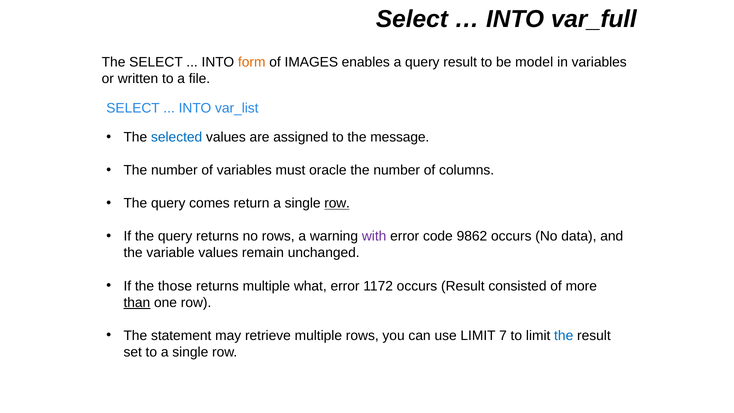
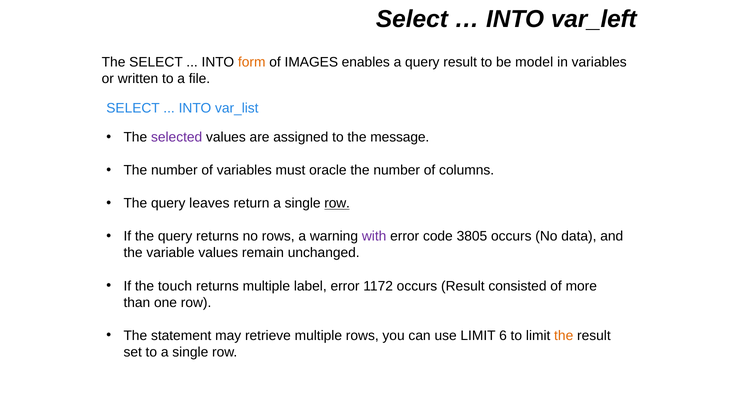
var_full: var_full -> var_left (594, 19)
selected colour: blue -> purple (177, 137)
comes: comes -> leaves (209, 203)
9862: 9862 -> 3805 (472, 236)
those: those -> touch (175, 286)
what: what -> label (310, 286)
than underline: present -> none (137, 302)
7: 7 -> 6 (503, 335)
the colour: blue -> orange (564, 335)
